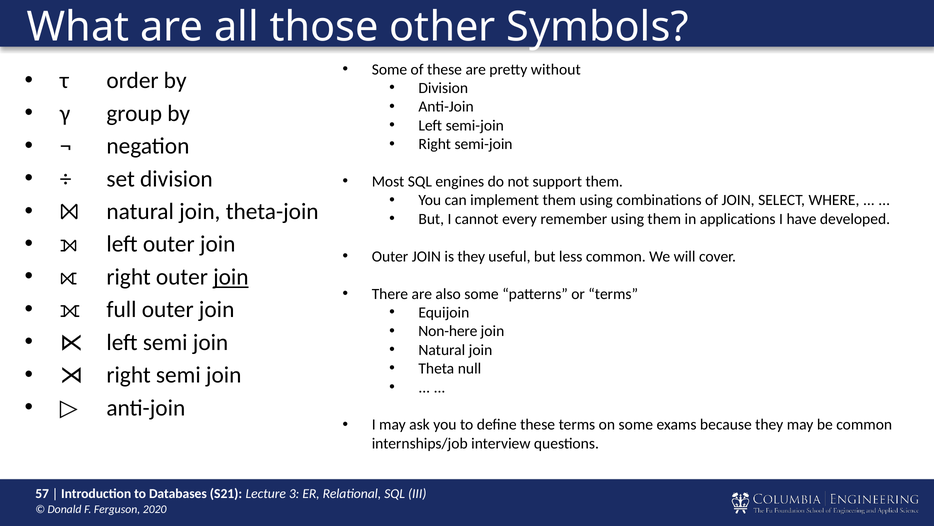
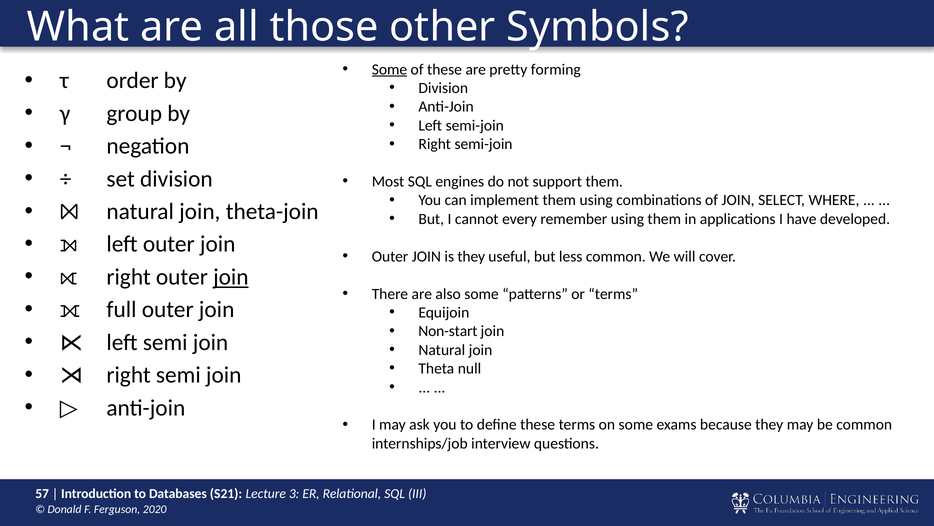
Some underline: none -> present (389, 69)
without: without -> forming (556, 69)
Non-here: Non-here -> Non-start (448, 331)
